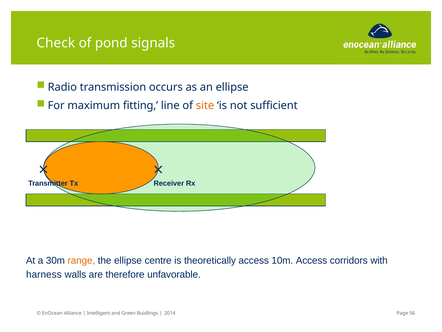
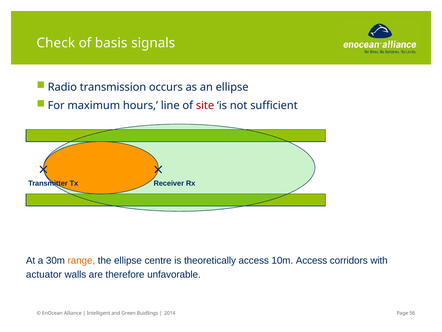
pond: pond -> basis (111, 43)
fitting: fitting -> hours (140, 105)
site colour: orange -> red (205, 105)
harness: harness -> actuator (44, 274)
